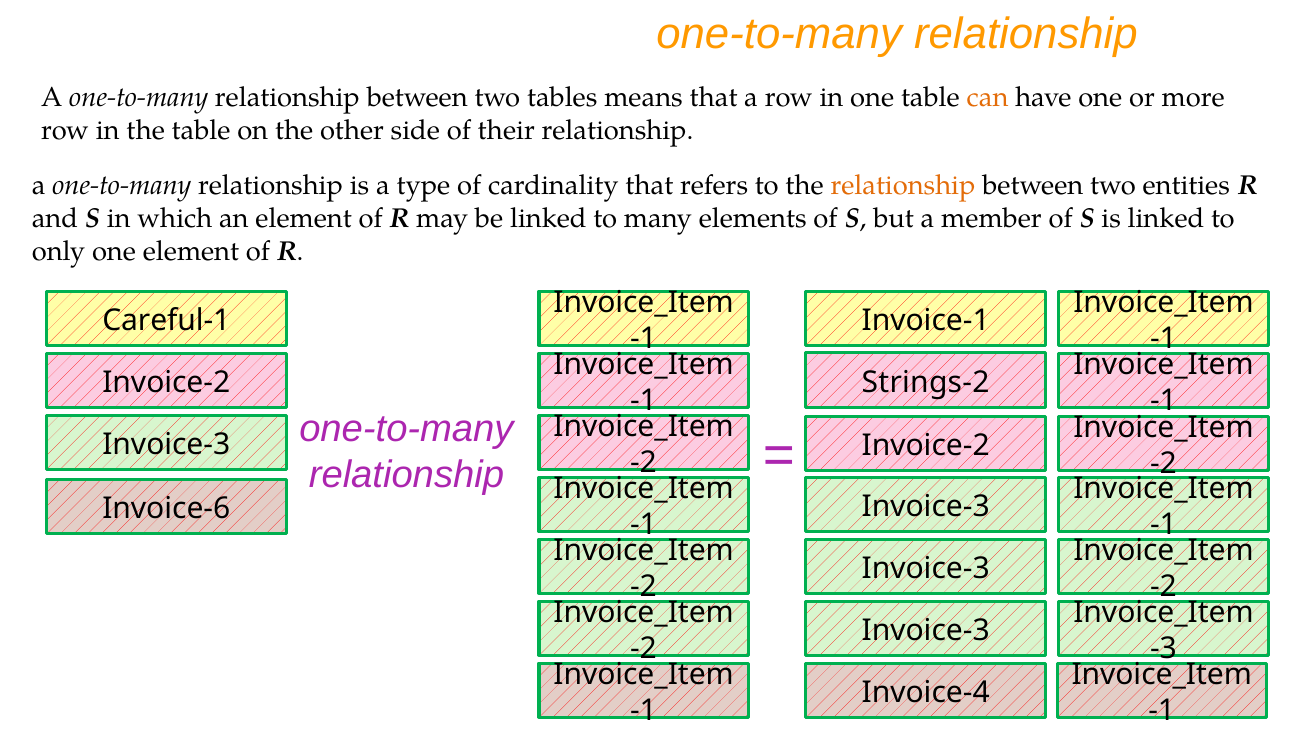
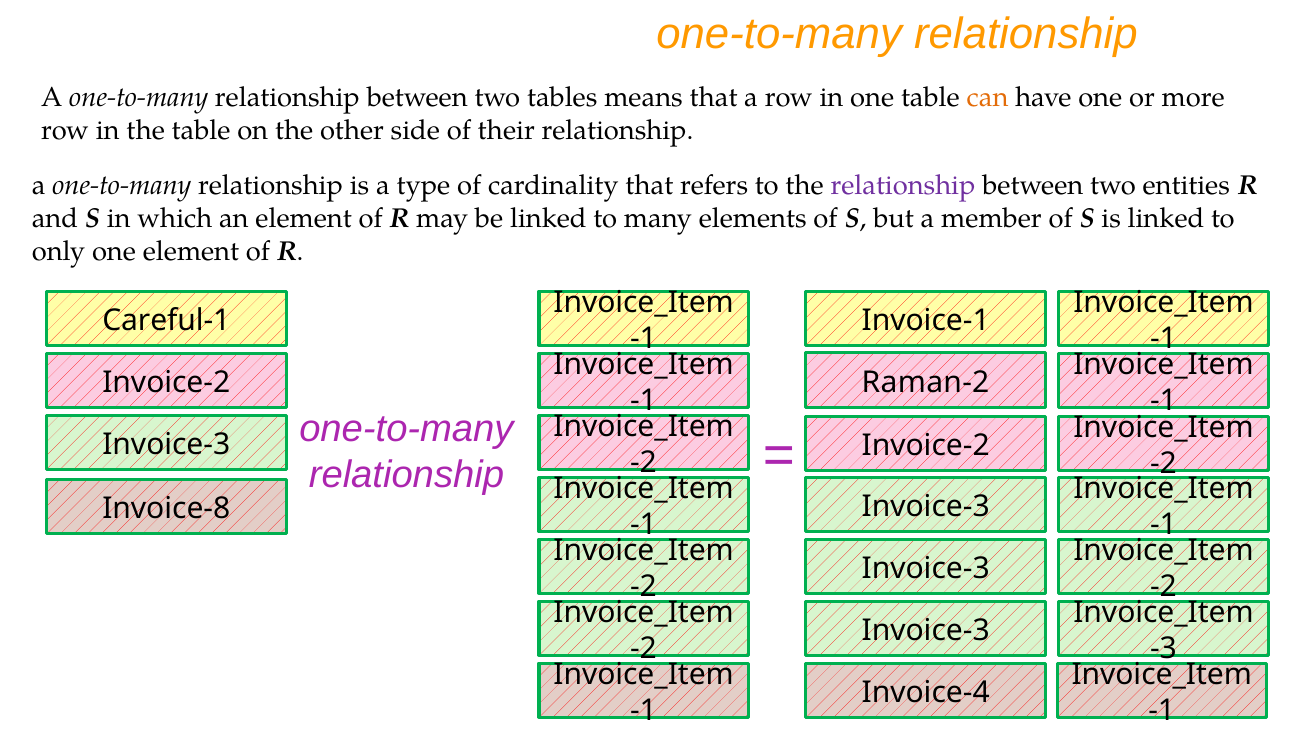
relationship colour: orange -> purple (903, 185)
Strings-2: Strings-2 -> Raman-2 (926, 382)
Invoice-6: Invoice-6 -> Invoice-8 (166, 509)
